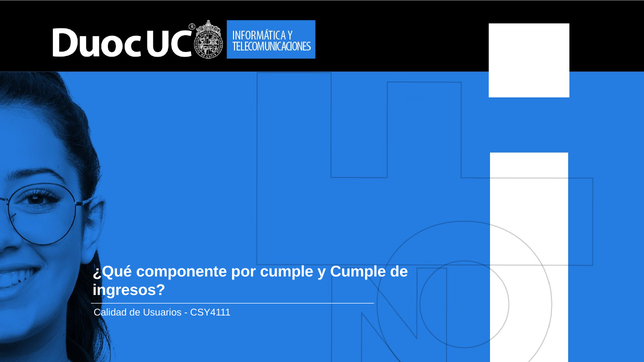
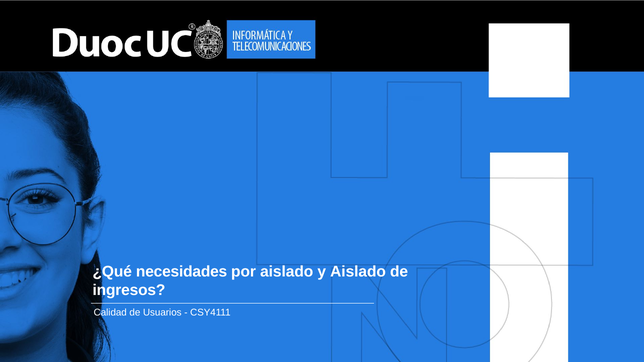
componente: componente -> necesidades (182, 272)
por cumple: cumple -> aislado (287, 272)
y Cumple: Cumple -> Aislado (358, 272)
